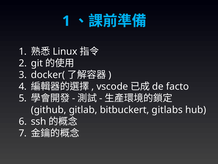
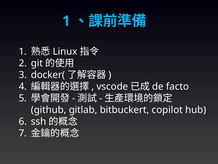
gitlabs: gitlabs -> copilot (167, 110)
